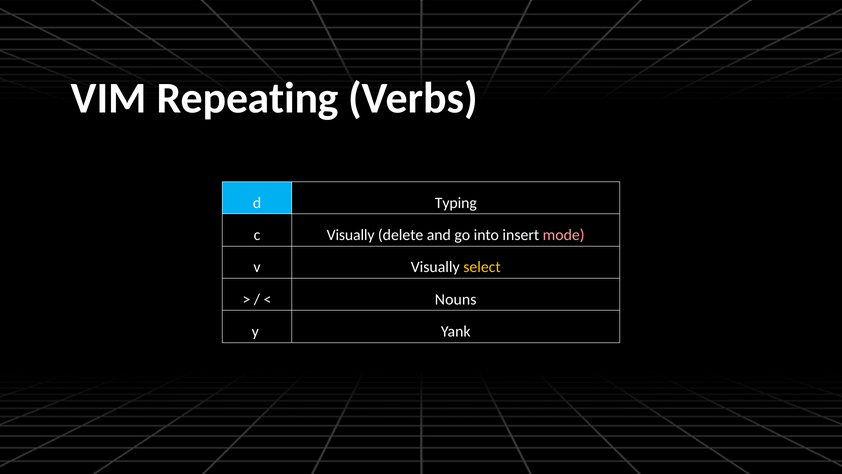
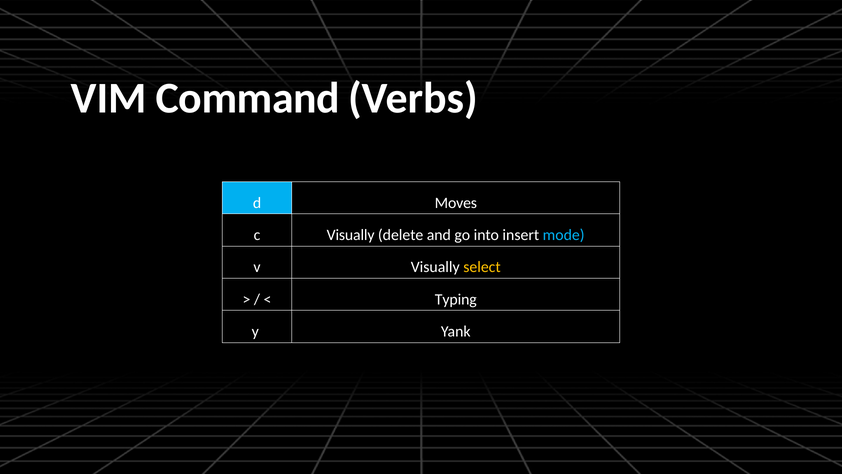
Repeating: Repeating -> Command (248, 98)
Typing: Typing -> Moves (456, 203)
mode colour: pink -> light blue (564, 235)
Nouns: Nouns -> Typing (456, 299)
